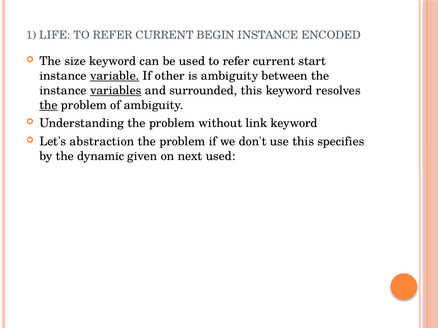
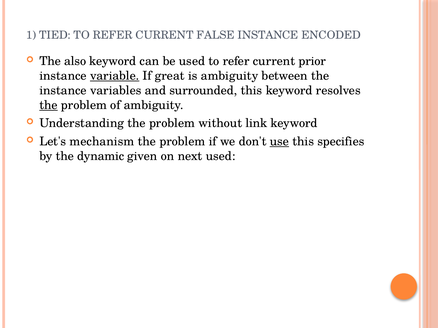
LIFE: LIFE -> TIED (55, 35)
BEGIN: BEGIN -> FALSE (216, 35)
size: size -> also (75, 61)
start: start -> prior (312, 61)
other: other -> great (170, 76)
variables underline: present -> none (116, 91)
abstraction: abstraction -> mechanism (102, 142)
use underline: none -> present (279, 142)
